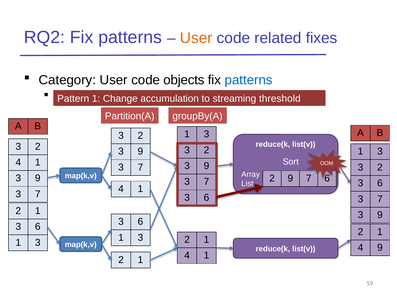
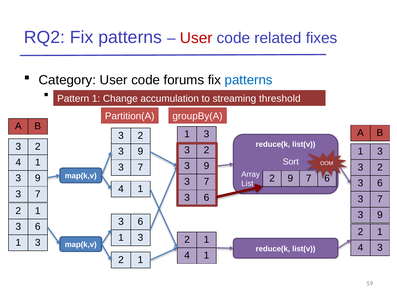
User colour: orange -> red (196, 38)
objects: objects -> forums (184, 80)
4 9: 9 -> 3 (380, 248)
